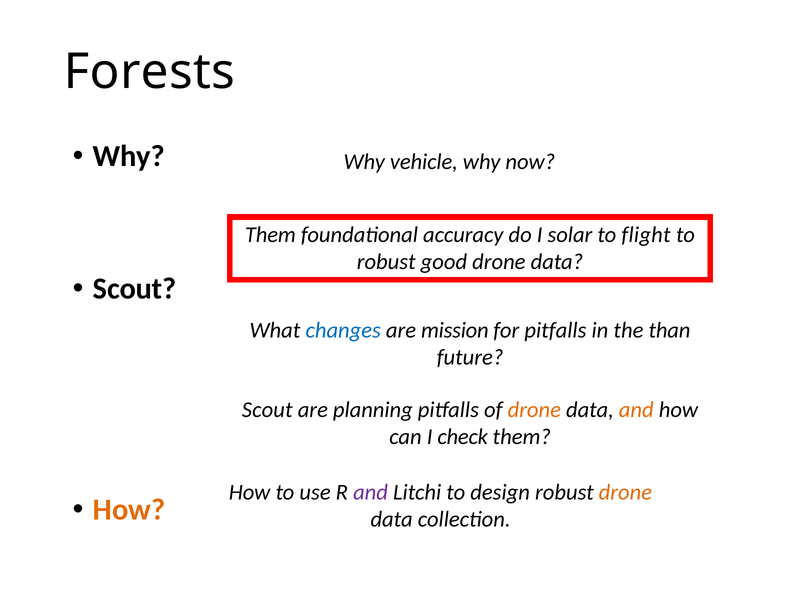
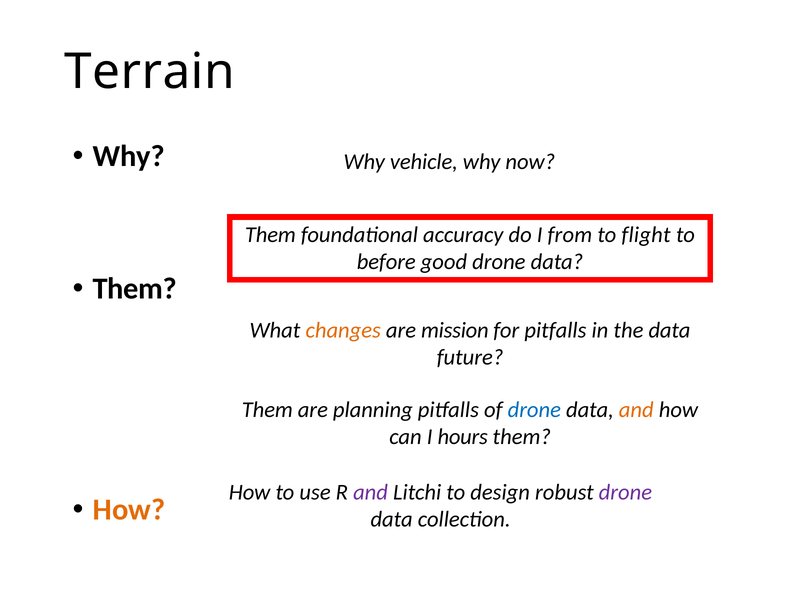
Forests: Forests -> Terrain (149, 72)
solar: solar -> from (570, 235)
robust: robust -> before (386, 262)
Scout: Scout -> Them (135, 289)
changes colour: blue -> orange (343, 330)
the than: than -> data (669, 330)
Scout: Scout -> Them (267, 410)
drone colour: orange -> blue (534, 410)
check: check -> hours (463, 437)
drone colour: orange -> purple (625, 492)
